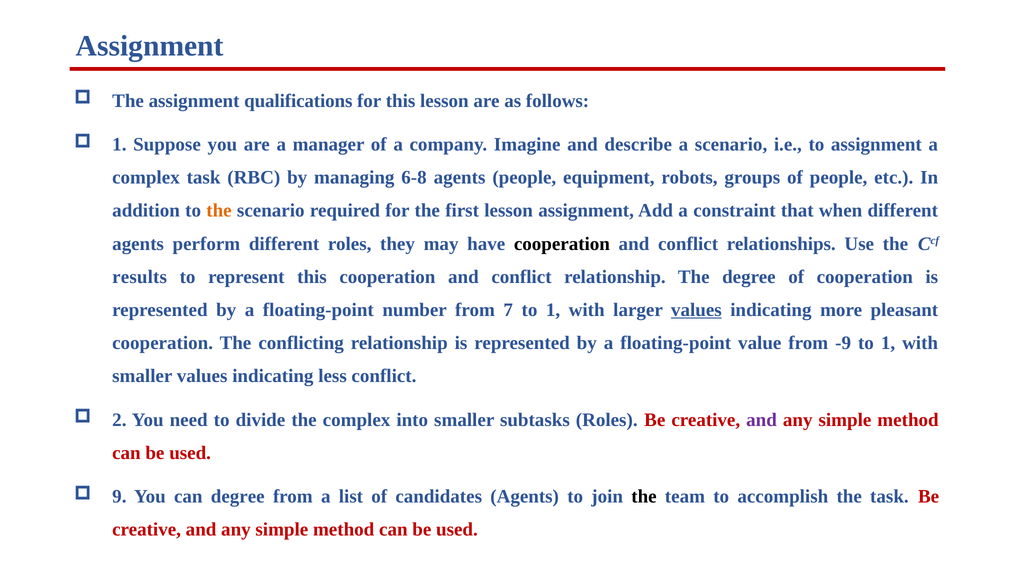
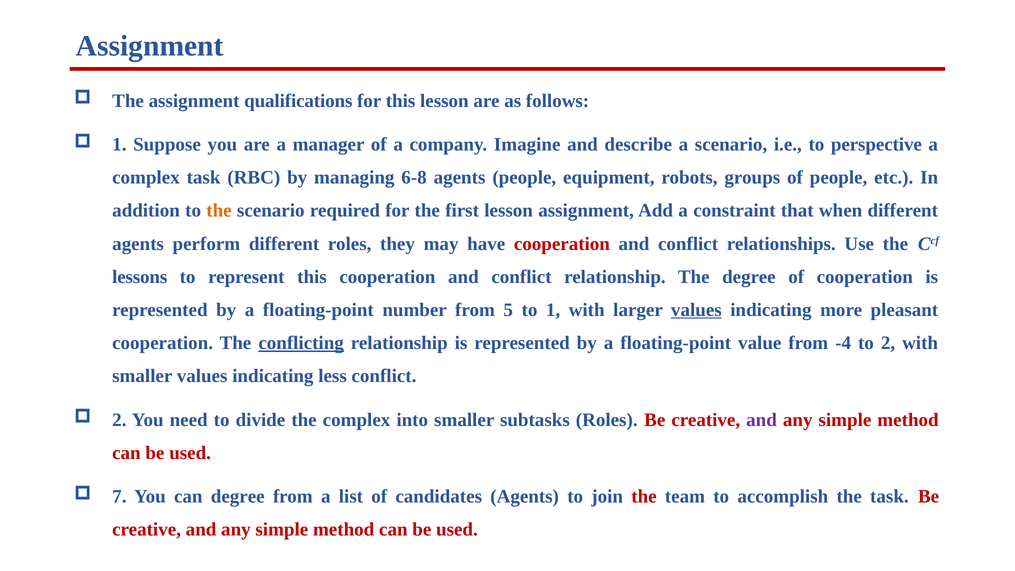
to assignment: assignment -> perspective (876, 144)
cooperation colour: black -> red (562, 244)
results: results -> lessons (140, 277)
7: 7 -> 5 (508, 310)
conflicting underline: none -> present (301, 343)
-9: -9 -> -4 (843, 343)
1: 1 -> 2 (888, 343)
9: 9 -> 7 (119, 496)
the colour: black -> red (644, 496)
